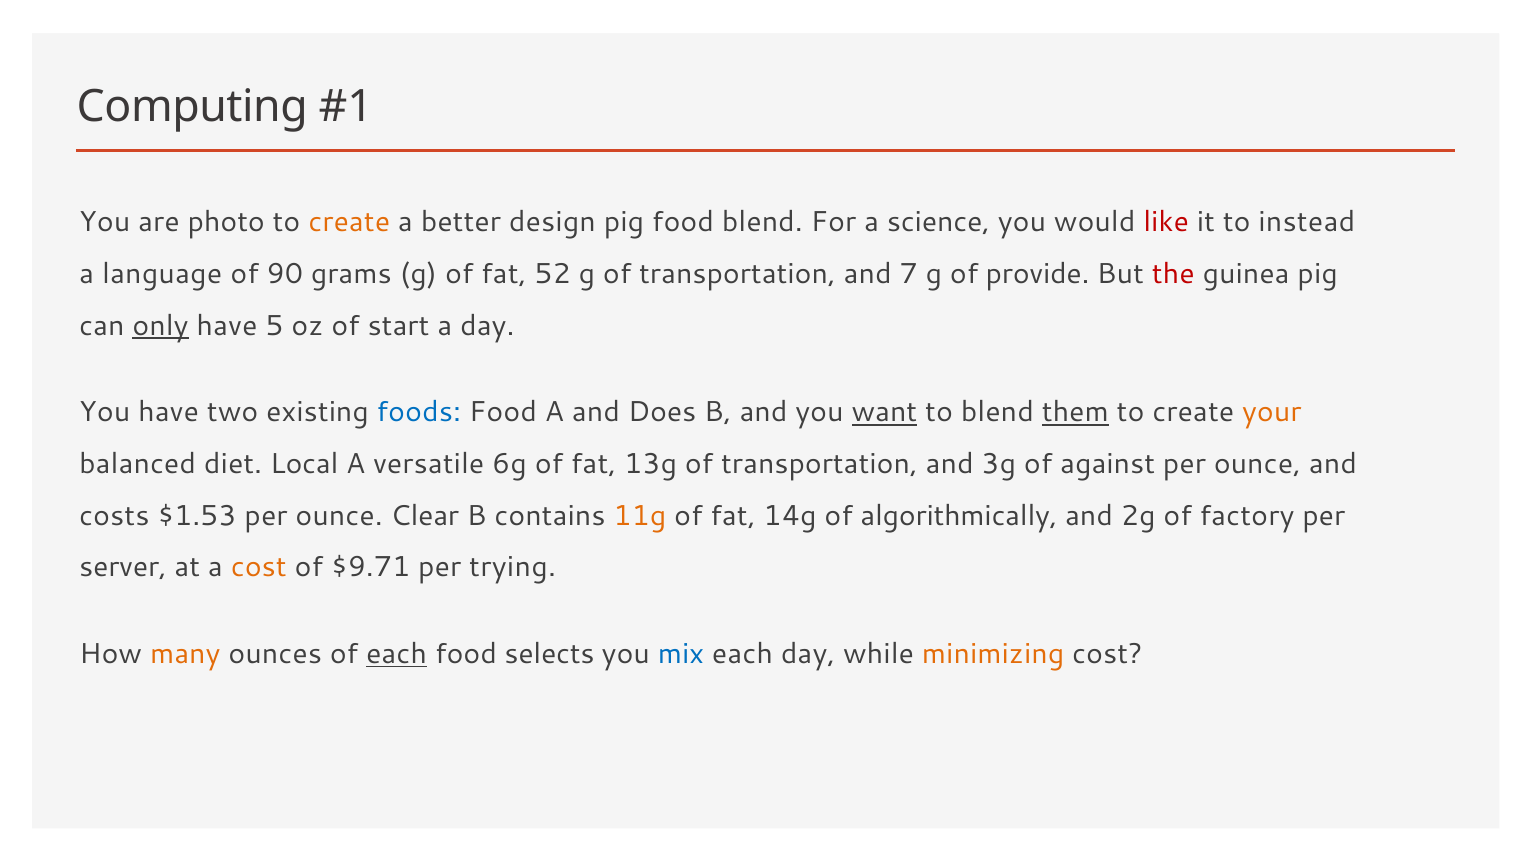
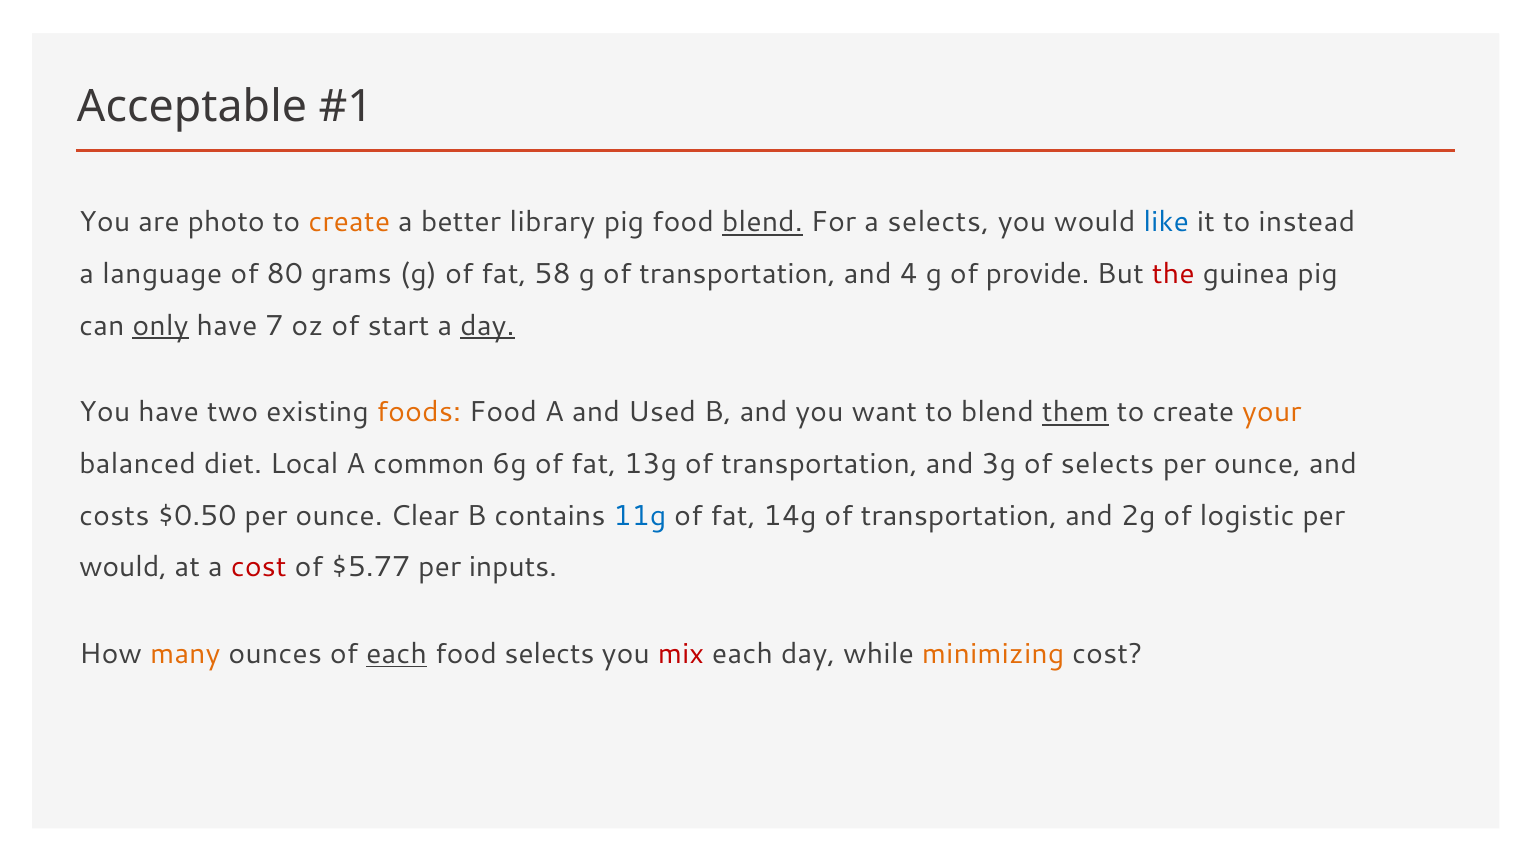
Computing: Computing -> Acceptable (192, 107)
design: design -> library (552, 222)
blend underline: none -> present (762, 222)
a science: science -> selects (938, 222)
like colour: red -> blue (1166, 222)
90: 90 -> 80 (285, 274)
52: 52 -> 58 (553, 274)
7: 7 -> 4 (909, 274)
5: 5 -> 7 (274, 326)
day underline: none -> present (487, 326)
foods colour: blue -> orange (419, 413)
Does: Does -> Used (662, 413)
want underline: present -> none (884, 413)
versatile: versatile -> common (429, 464)
of against: against -> selects (1108, 464)
$1.53: $1.53 -> $0.50 (197, 516)
11g colour: orange -> blue (640, 516)
14g of algorithmically: algorithmically -> transportation (959, 516)
factory: factory -> logistic (1247, 516)
server: server -> would (123, 568)
cost colour: orange -> red (259, 568)
$9.71: $9.71 -> $5.77 (371, 568)
trying: trying -> inputs (513, 568)
mix colour: blue -> red (681, 654)
